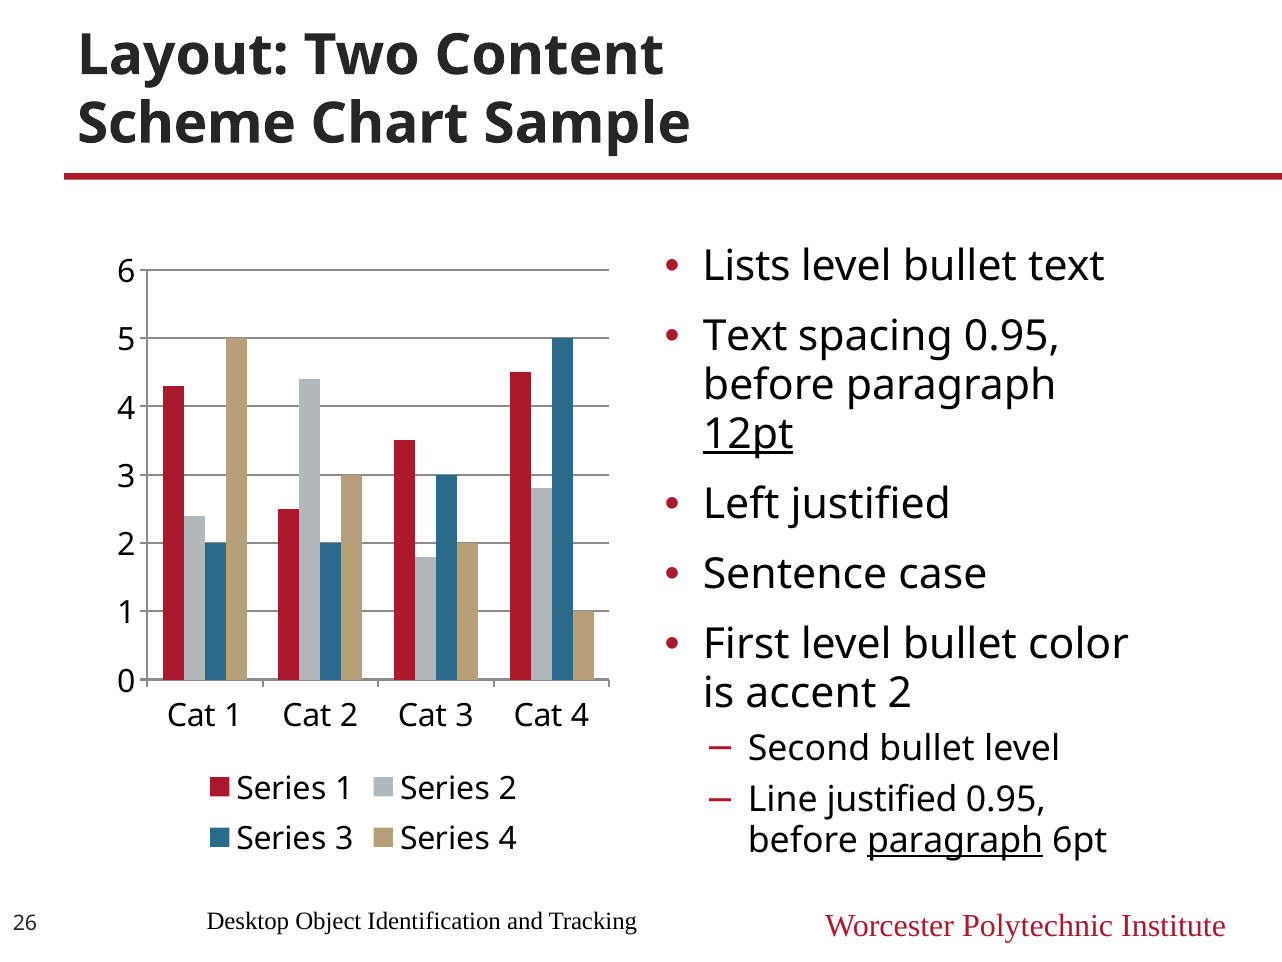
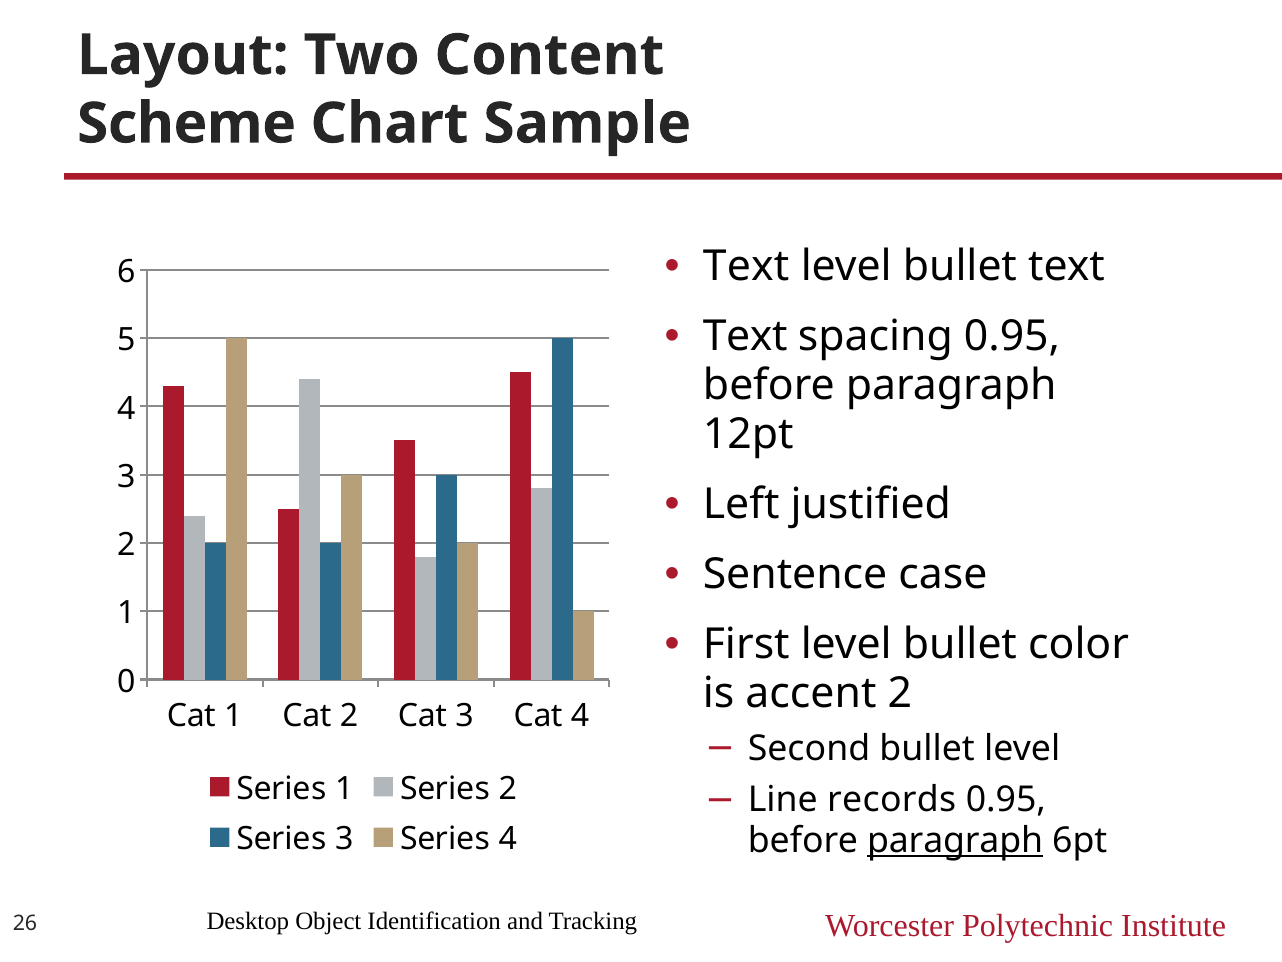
Lists: Lists -> Text (746, 266)
12pt underline: present -> none (748, 434)
Line justified: justified -> records (892, 799)
